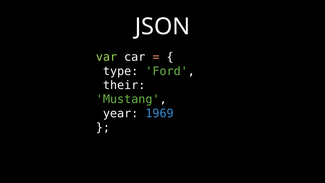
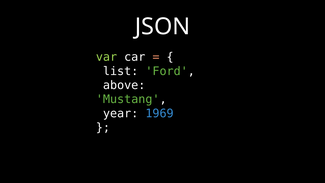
type: type -> list (121, 71)
their: their -> above (124, 85)
